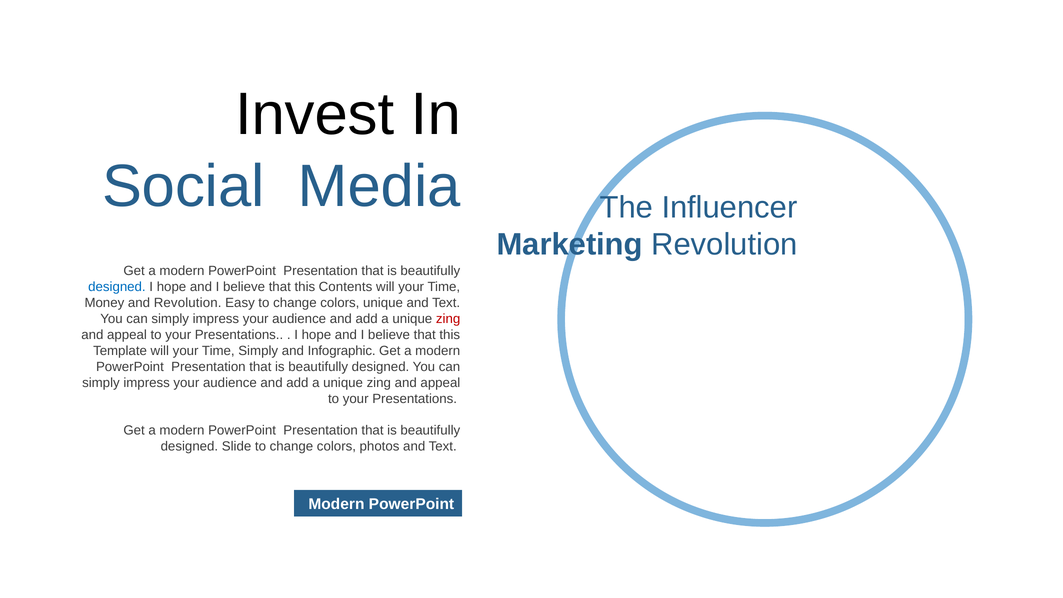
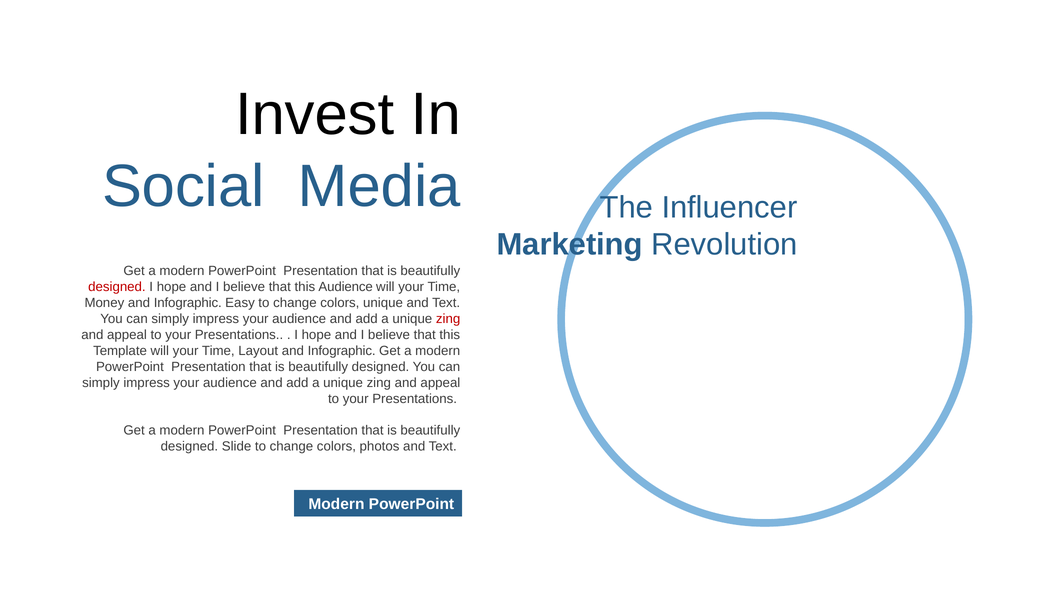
designed colour: blue -> red (117, 287)
this Contents: Contents -> Audience (346, 287)
Money and Revolution: Revolution -> Infographic (188, 303)
Time Simply: Simply -> Layout (258, 351)
